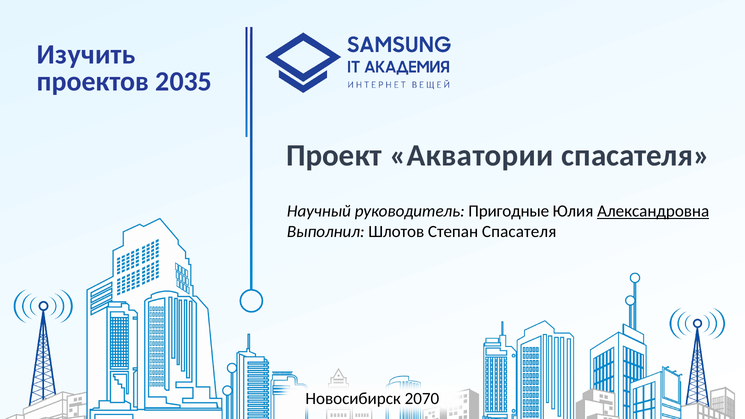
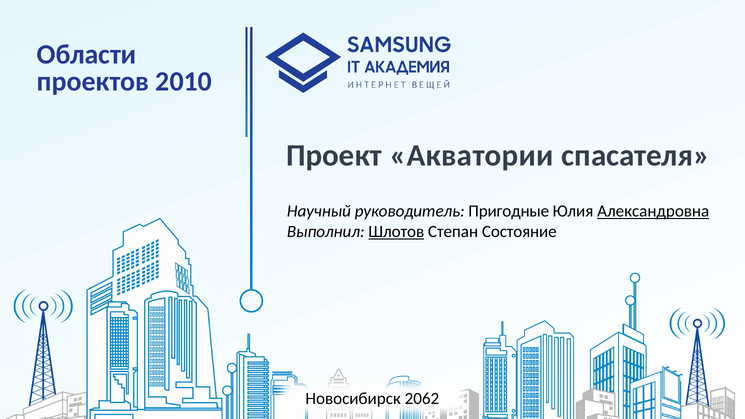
Изучить: Изучить -> Области (87, 55)
2035: 2035 -> 2010 (184, 82)
Шлотов underline: none -> present (396, 232)
Степан Спасателя: Спасателя -> Состояние (519, 232)
2070: 2070 -> 2062 (422, 399)
